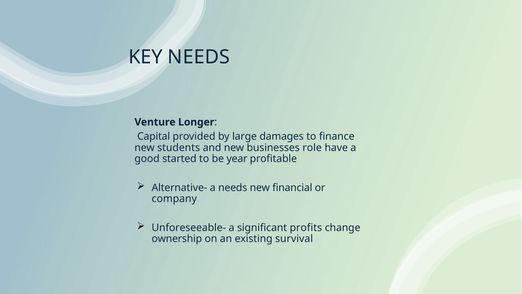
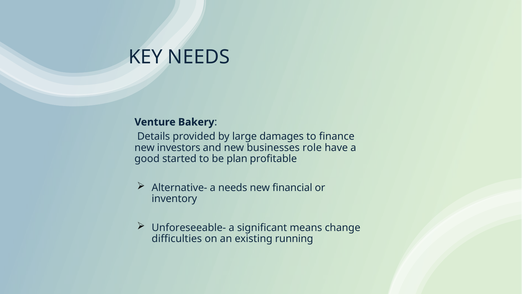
Longer: Longer -> Bakery (196, 122)
Capital: Capital -> Details (154, 136)
students: students -> investors (179, 148)
year: year -> plan (237, 159)
company: company -> inventory (174, 199)
profits: profits -> means (306, 227)
ownership: ownership -> difficulties (177, 239)
survival: survival -> running (294, 239)
